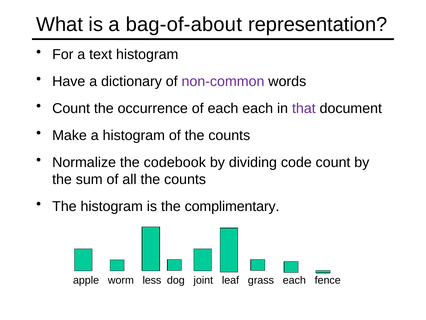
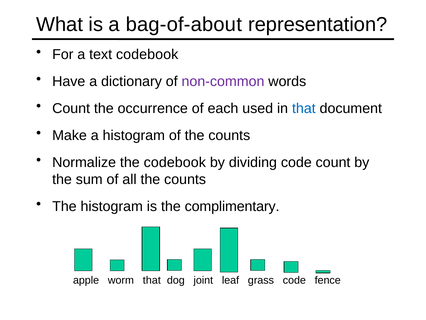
text histogram: histogram -> codebook (147, 54)
each each: each -> used (258, 108)
that colour: purple -> blue (304, 108)
worm less: less -> that (152, 280)
grass each: each -> code (294, 280)
